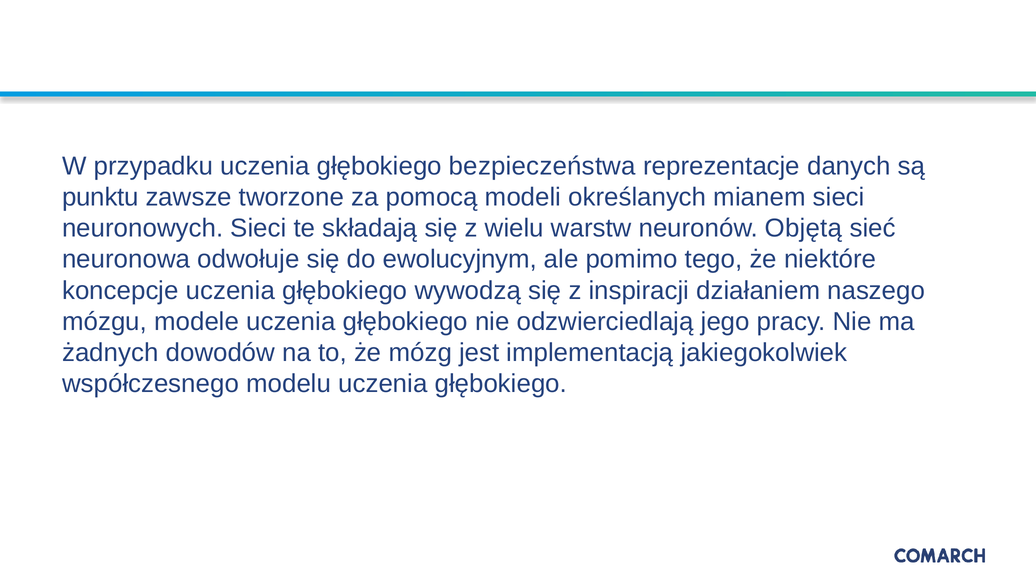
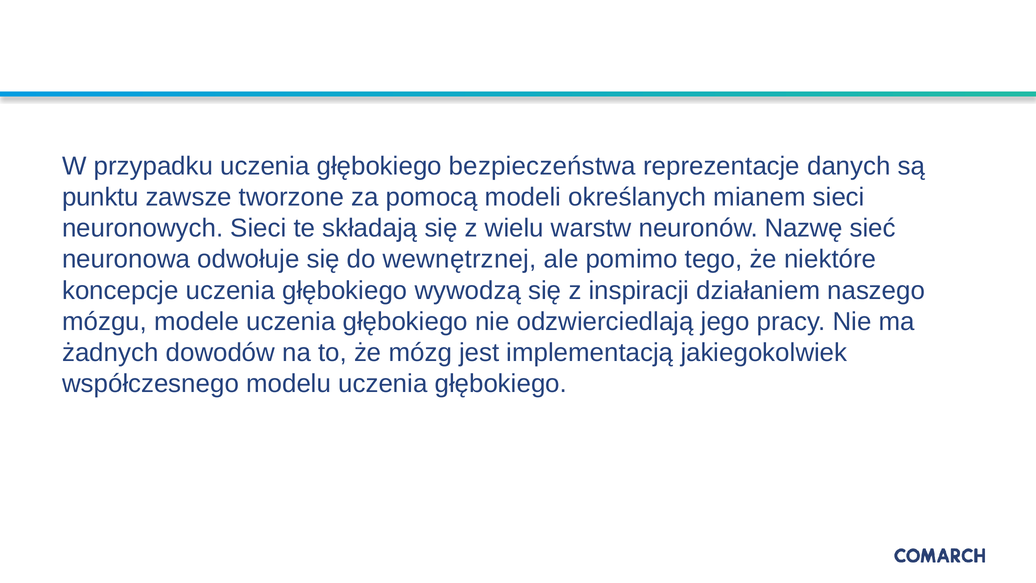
Objętą: Objętą -> Nazwę (804, 228)
ewolucyjnym: ewolucyjnym -> wewnętrznej (460, 259)
